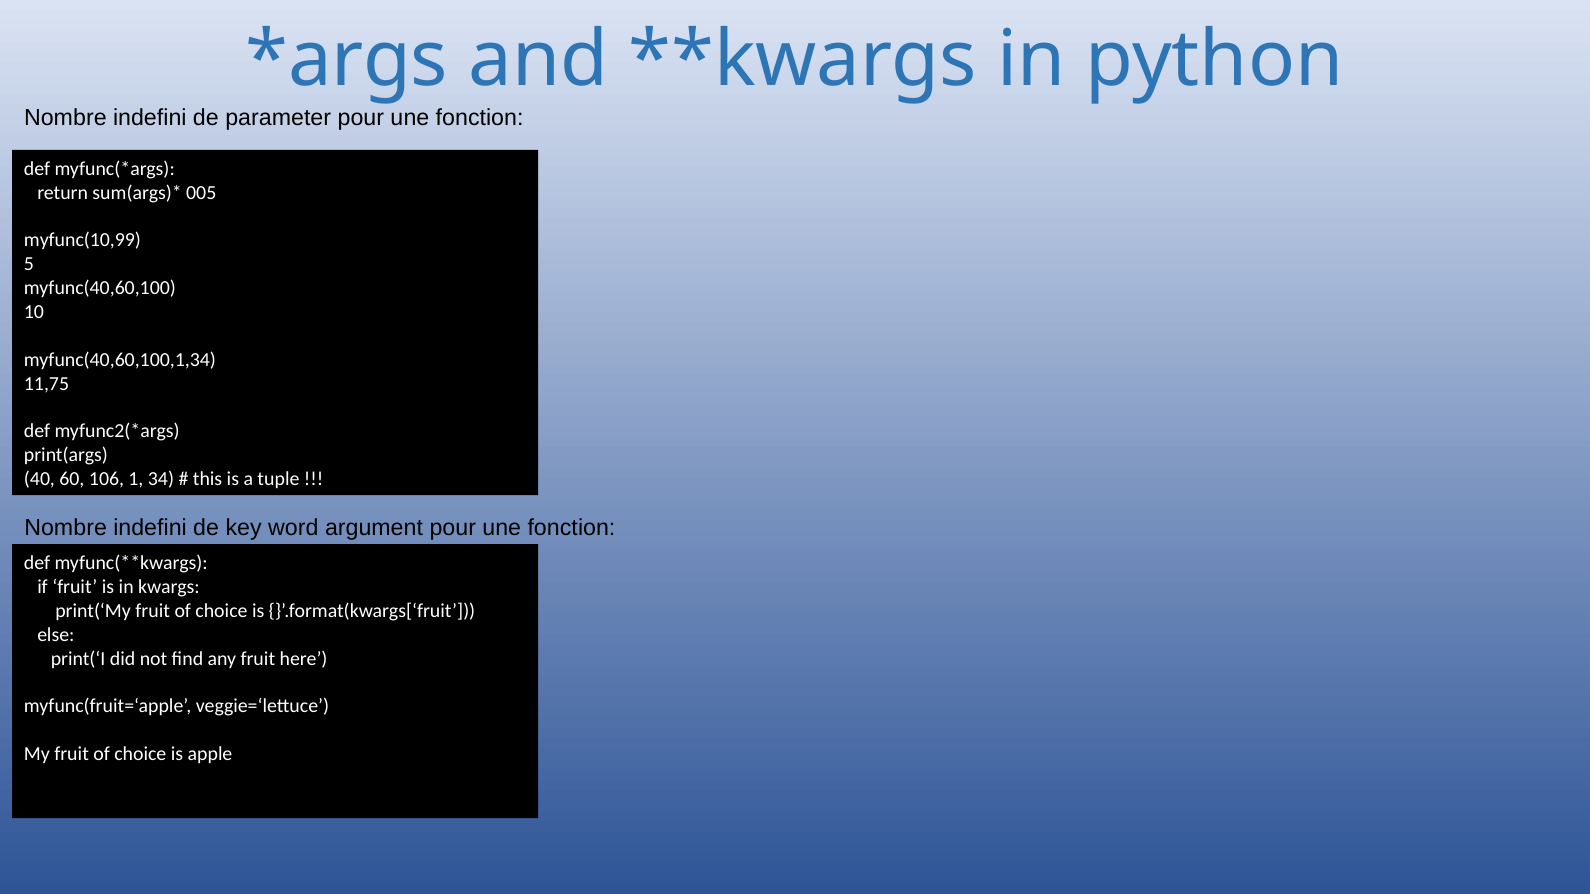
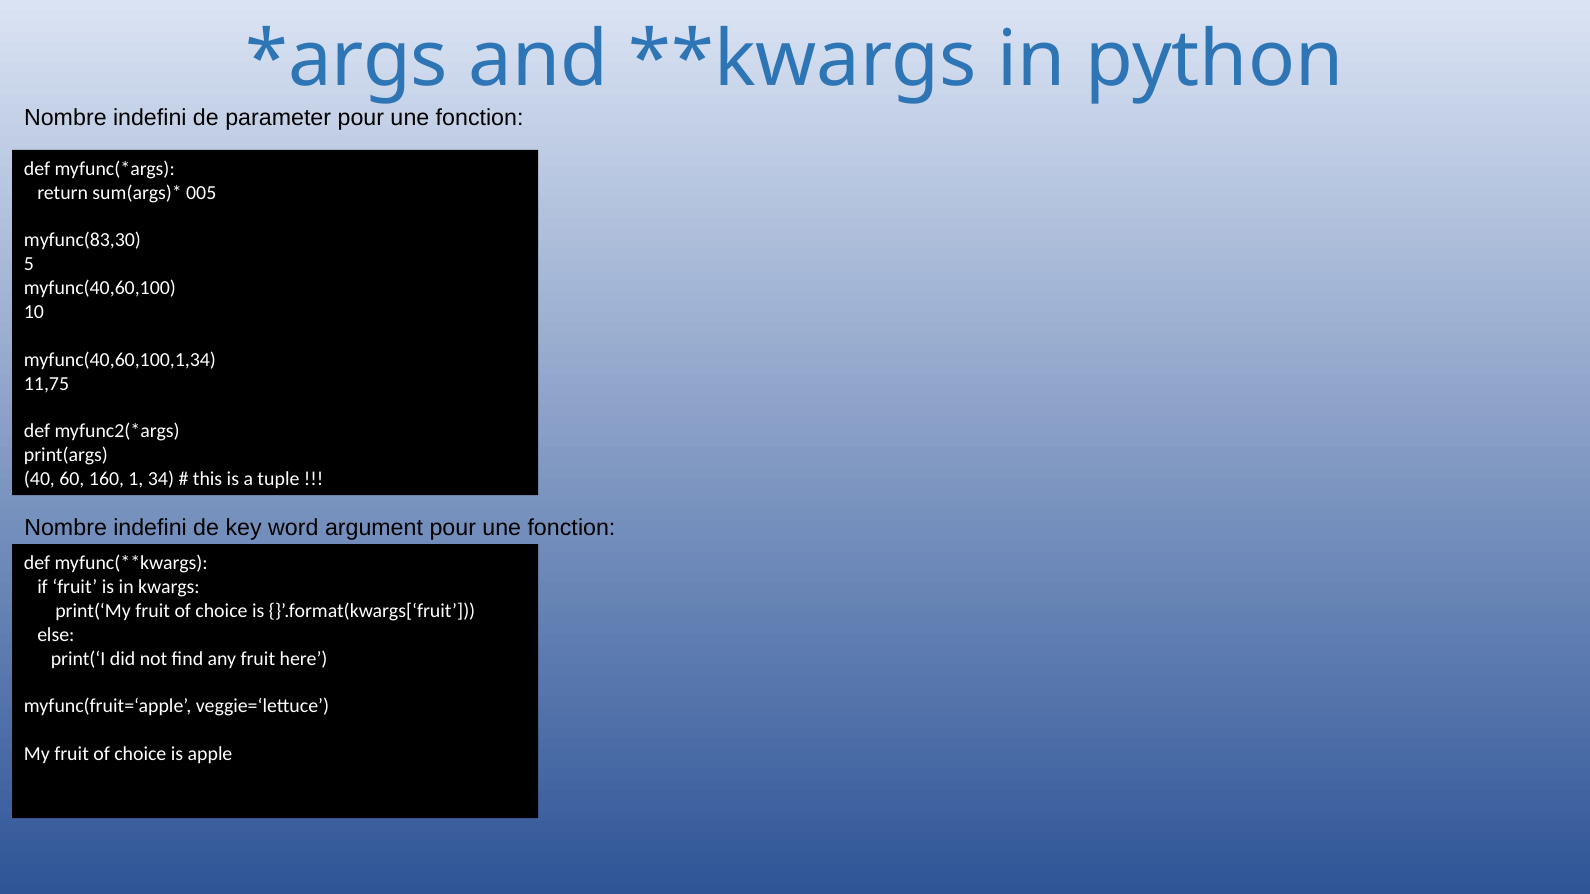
myfunc(10,99: myfunc(10,99 -> myfunc(83,30 (82, 241)
106: 106 -> 160 (106, 479)
